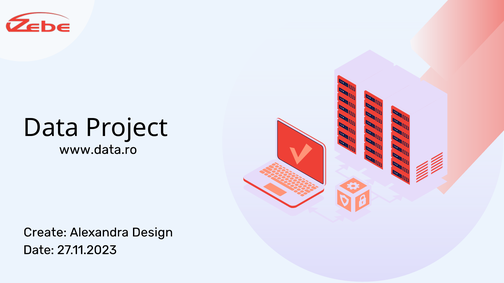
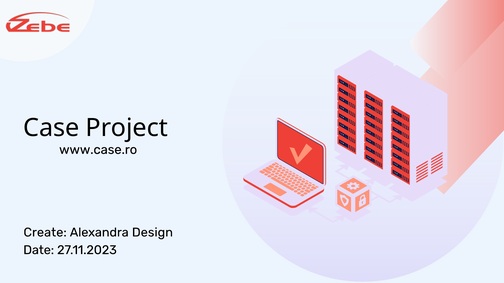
Data: Data -> Case (51, 128)
www.data.ro: www.data.ro -> www.case.ro (98, 150)
